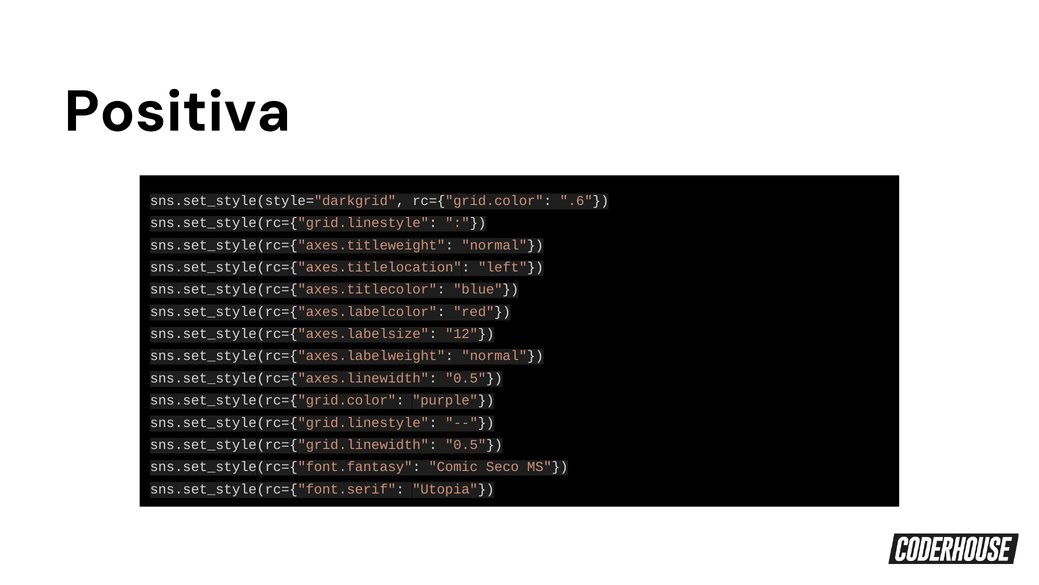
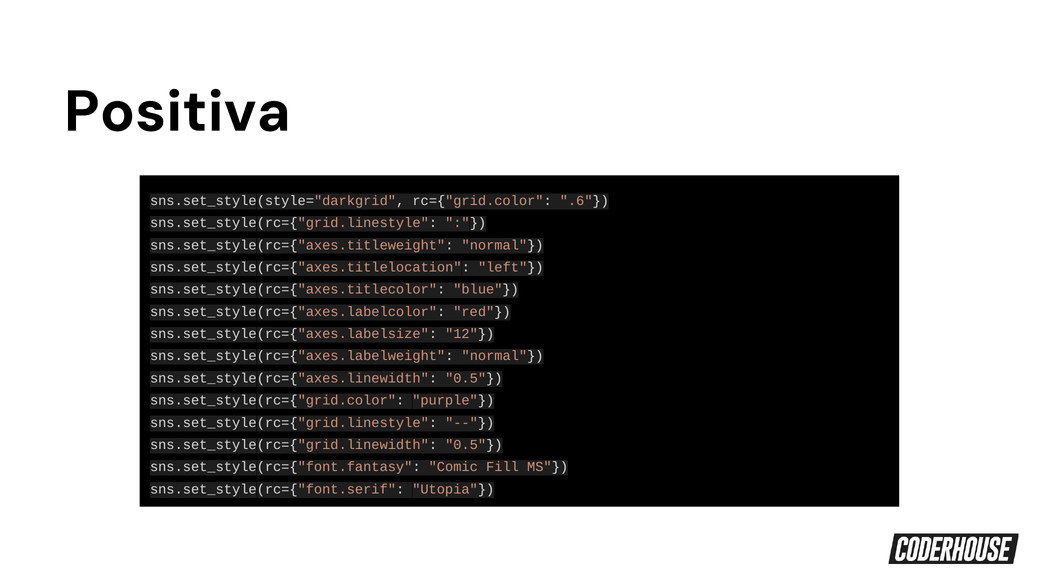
Seco: Seco -> Fill (502, 466)
